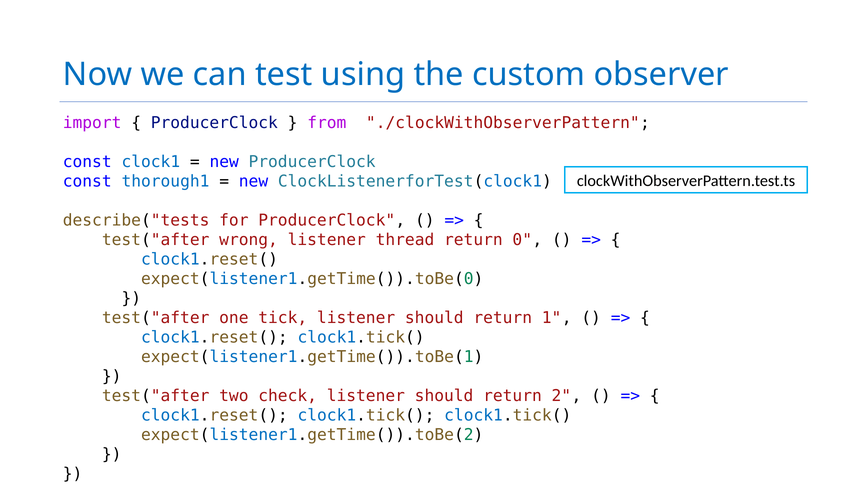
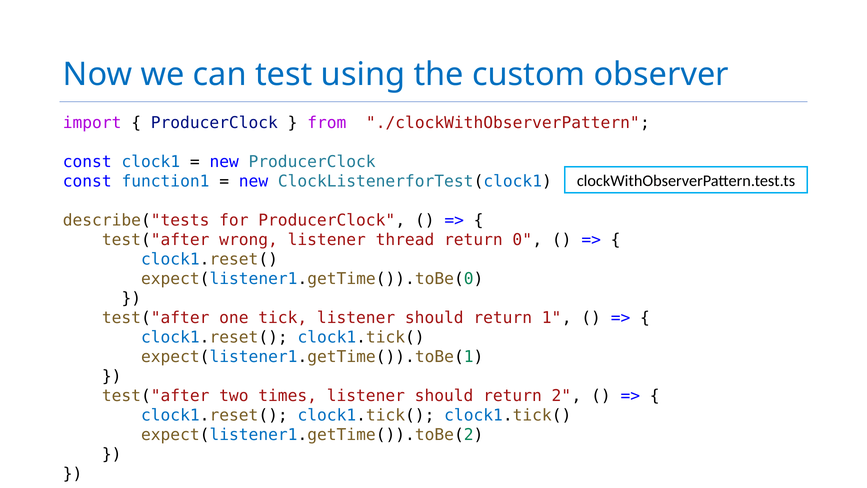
thorough1: thorough1 -> function1 (165, 181)
check: check -> times (288, 396)
